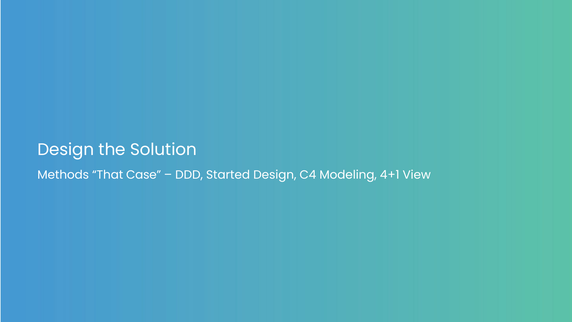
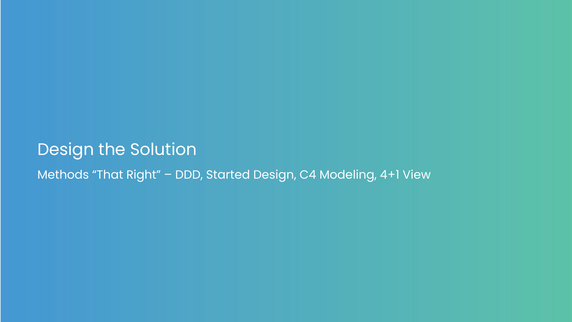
Case: Case -> Right (144, 175)
